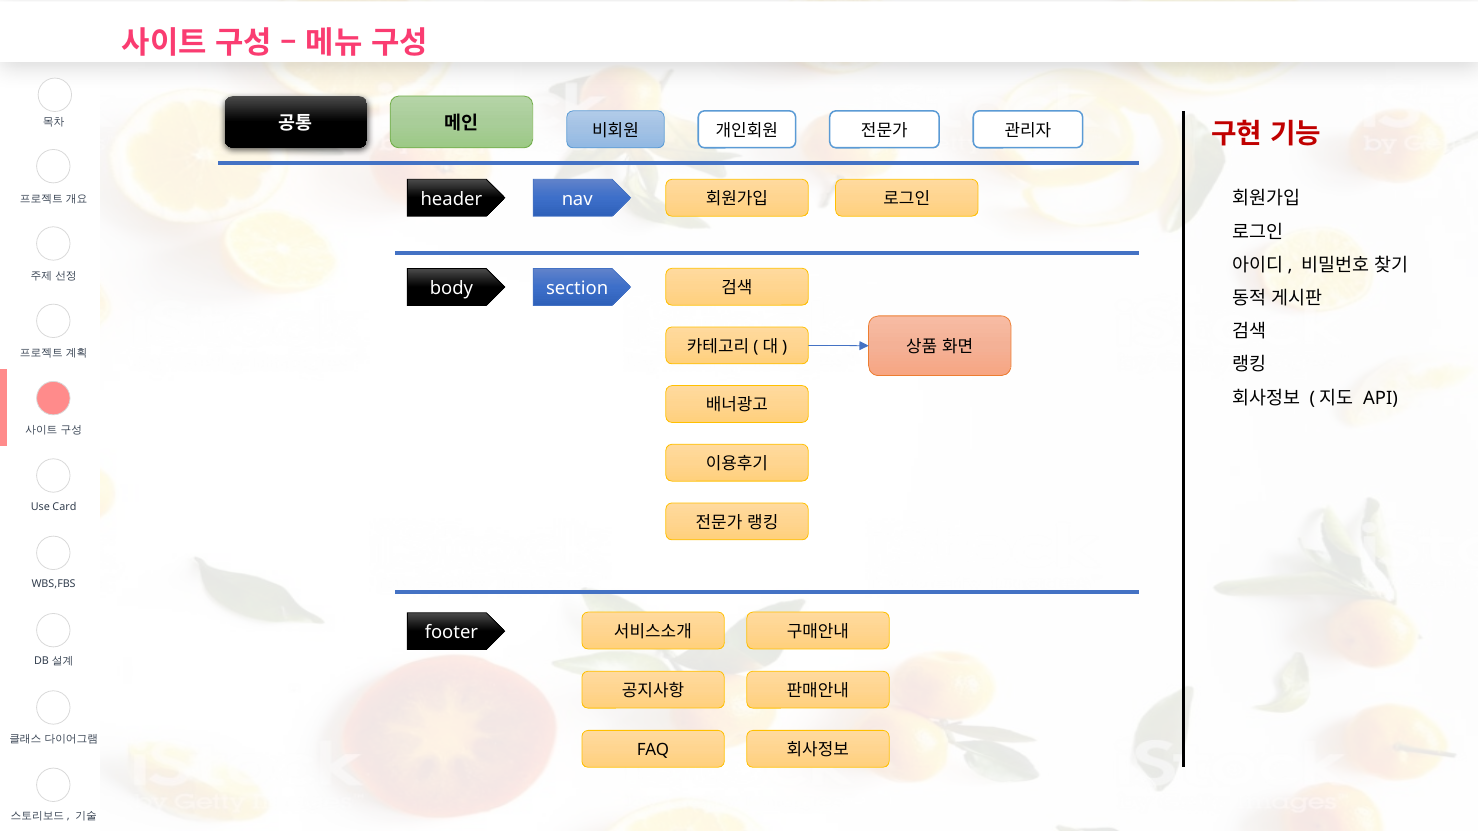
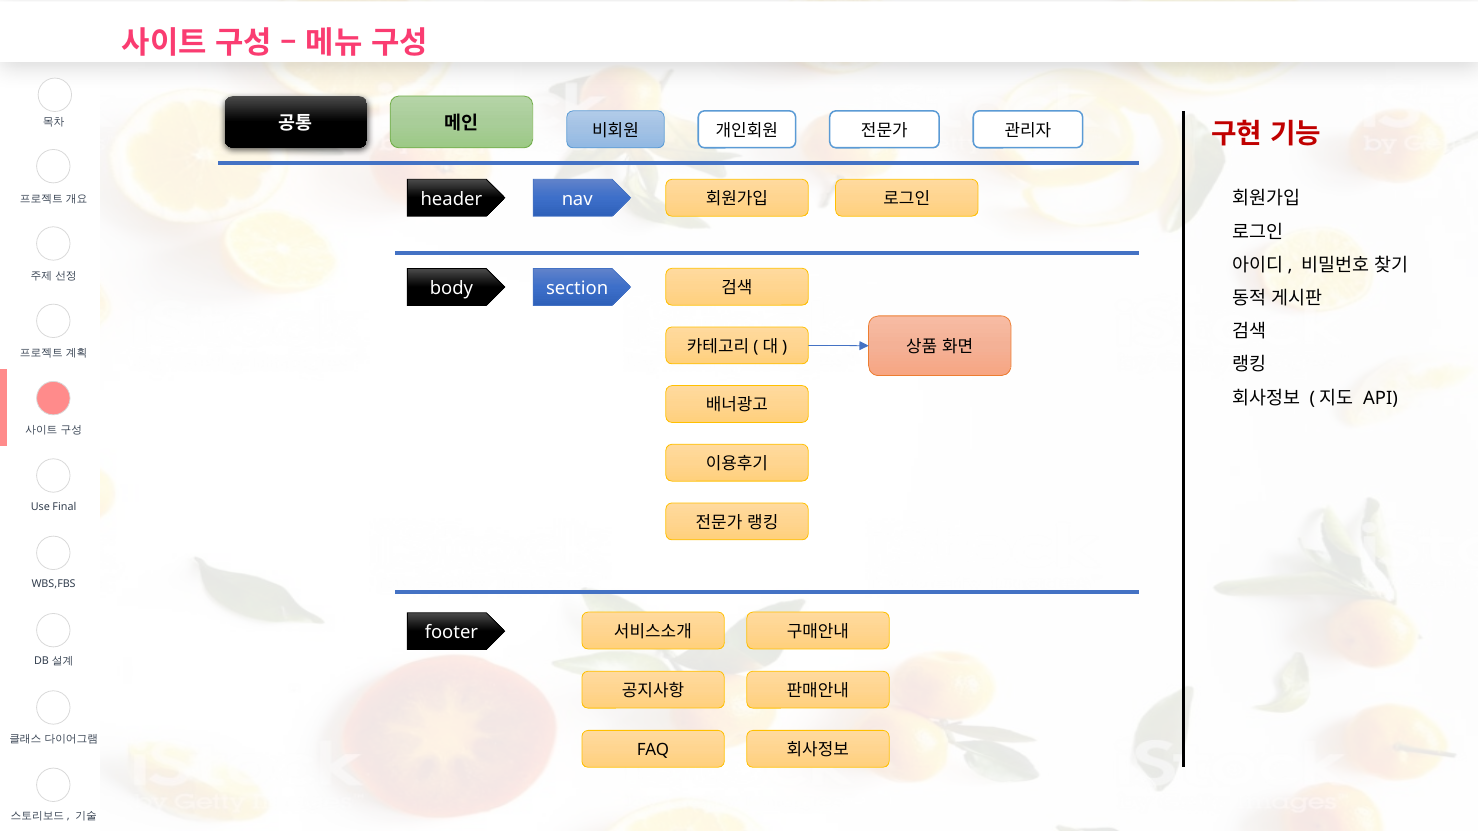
Card: Card -> Final (64, 508)
